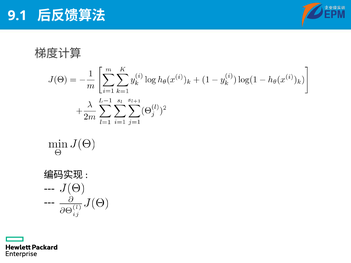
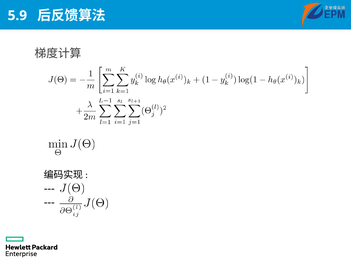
9.1: 9.1 -> 5.9 (17, 16)
